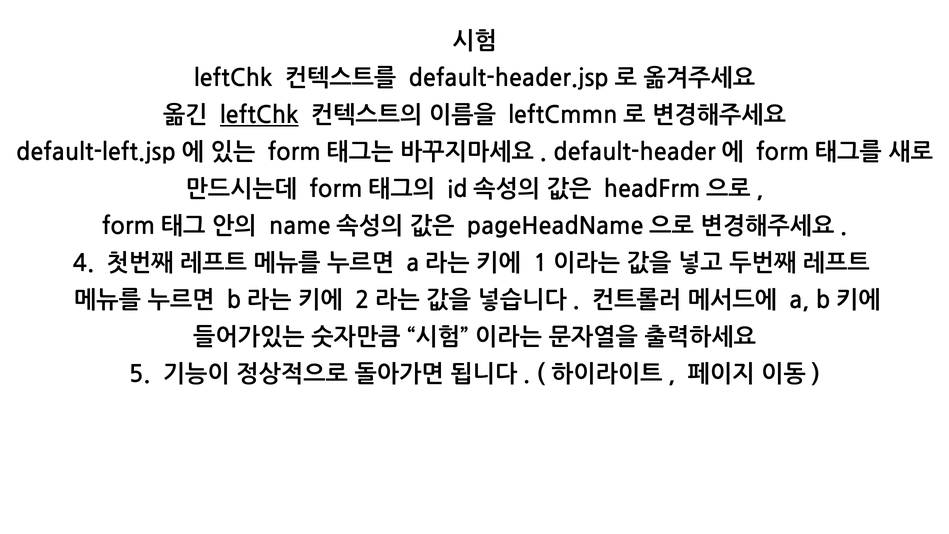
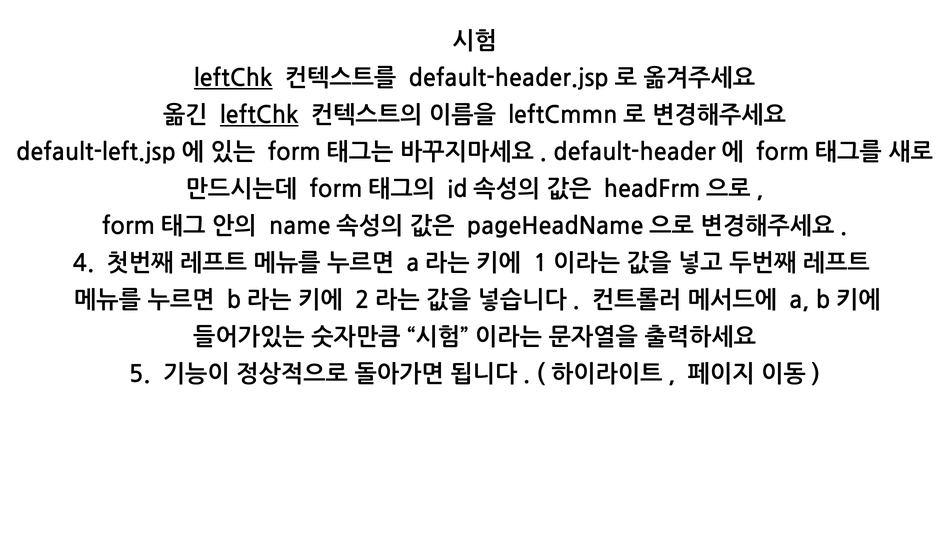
leftChk underline: none -> present (233, 78)
